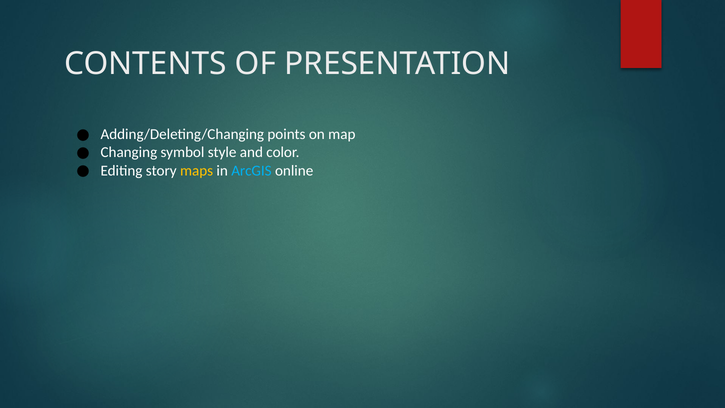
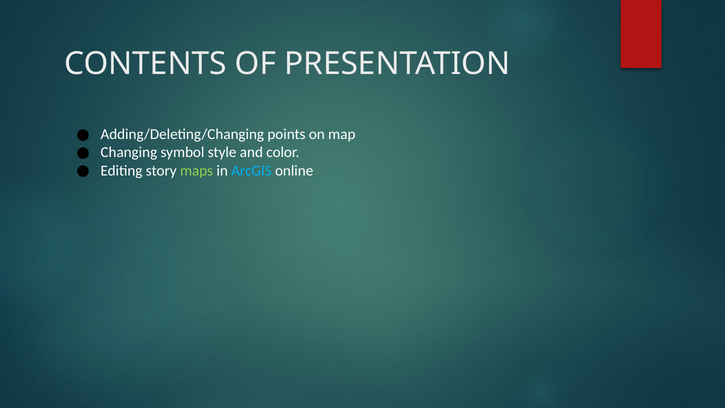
maps colour: yellow -> light green (197, 171)
